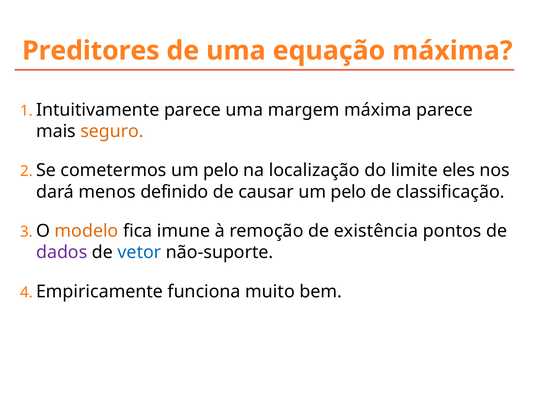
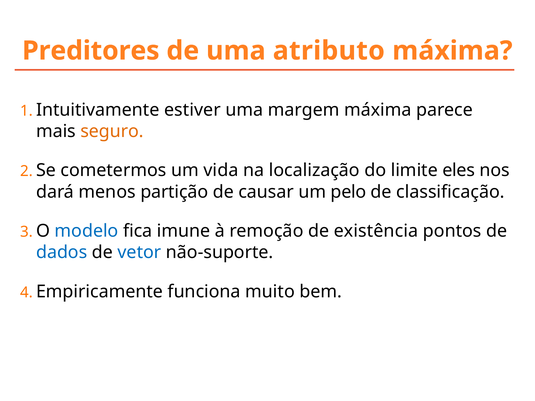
equação: equação -> atributo (329, 51)
Intuitivamente parece: parece -> estiver (192, 110)
cometermos um pelo: pelo -> vida (221, 171)
definido: definido -> partição (174, 192)
modelo colour: orange -> blue (87, 231)
dados colour: purple -> blue (62, 253)
